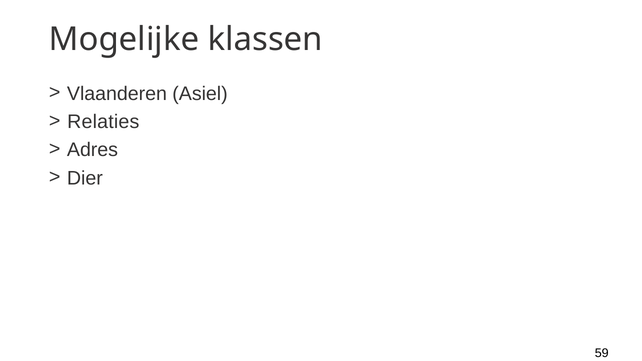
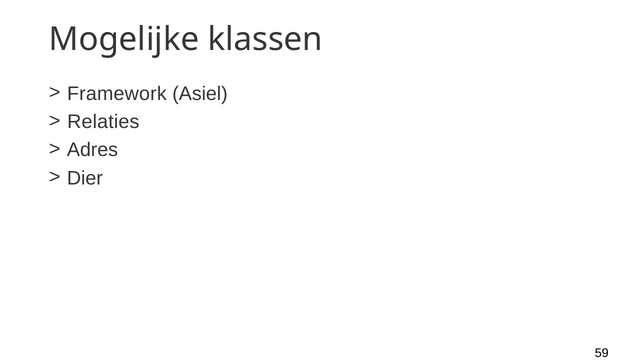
Vlaanderen: Vlaanderen -> Framework (117, 94)
